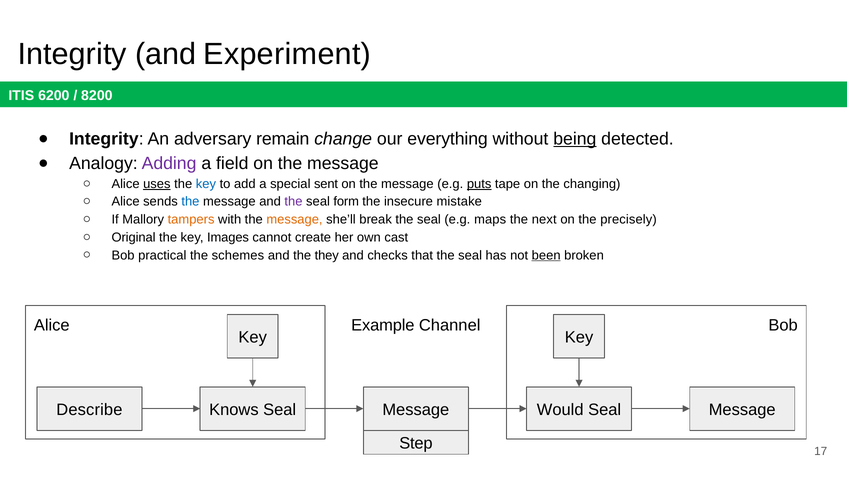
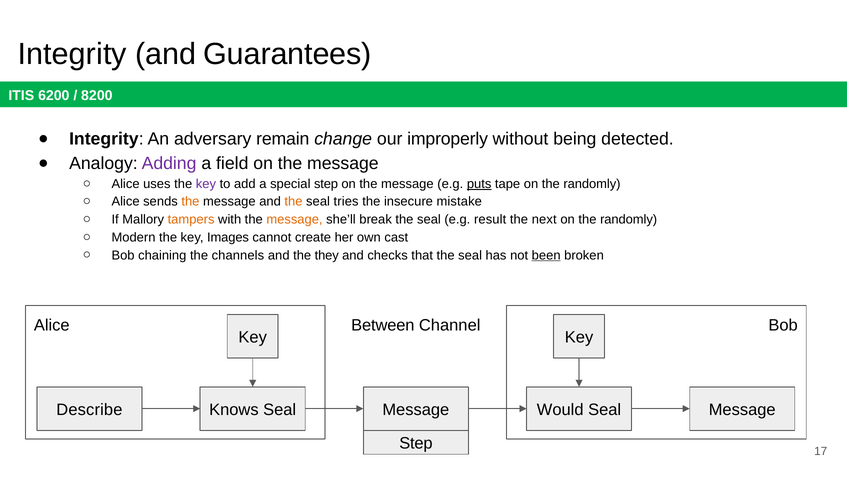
Experiment: Experiment -> Guarantees (287, 54)
everything: everything -> improperly (448, 139)
being underline: present -> none (575, 139)
uses underline: present -> none (157, 184)
key colour: blue -> purple (206, 184)
special sent: sent -> step (326, 184)
tape on the changing: changing -> randomly (592, 184)
the colour: blue -> orange (190, 201)
the colour: purple -> orange (294, 201)
form: form -> tries (346, 201)
maps: maps -> result (490, 219)
precisely: precisely -> randomly (629, 219)
Original: Original -> Modern (133, 237)
practical: practical -> chaining (162, 255)
schemes: schemes -> channels (238, 255)
Example: Example -> Between (383, 325)
